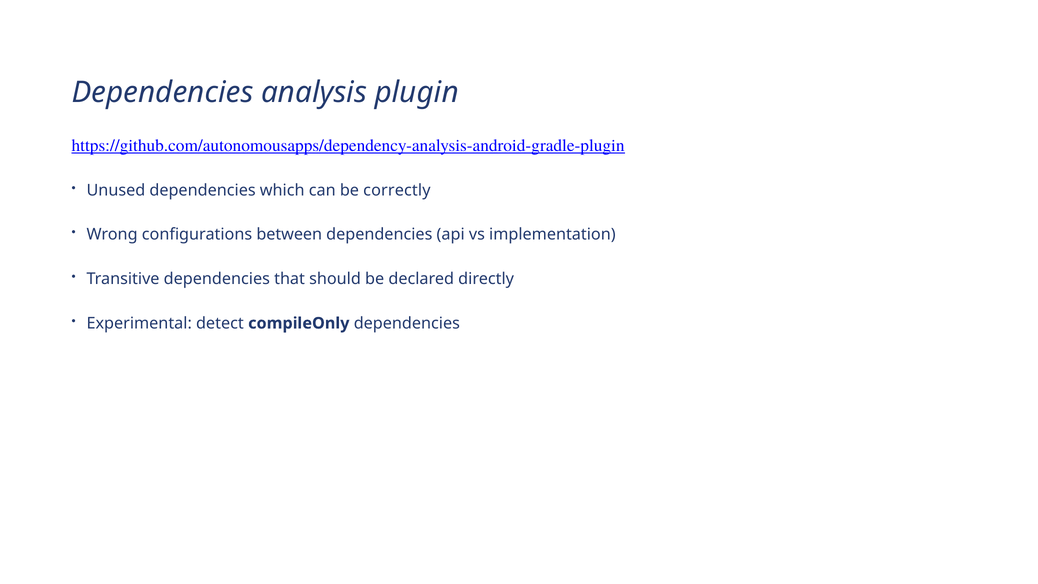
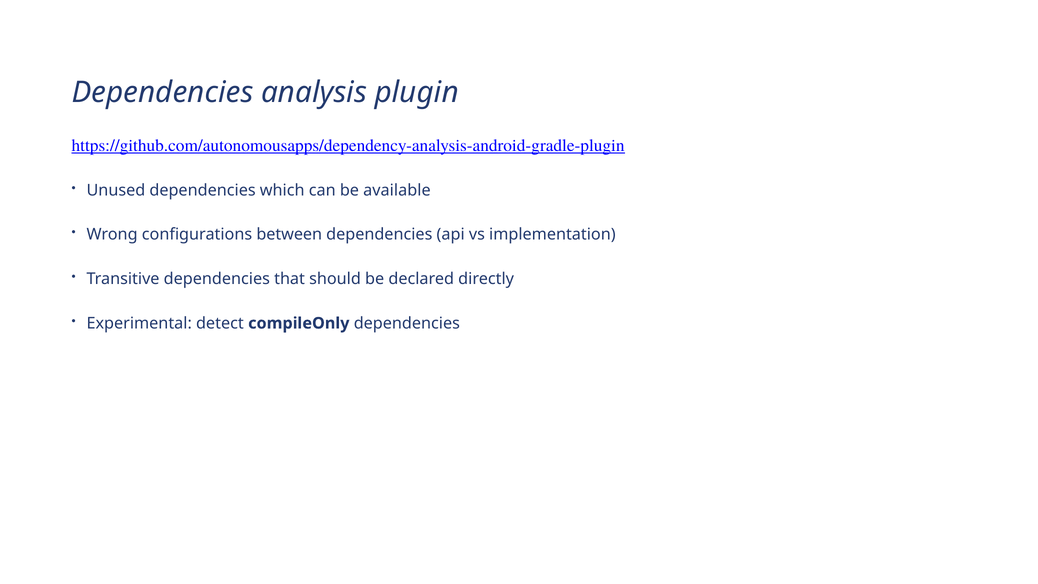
correctly: correctly -> available (397, 190)
